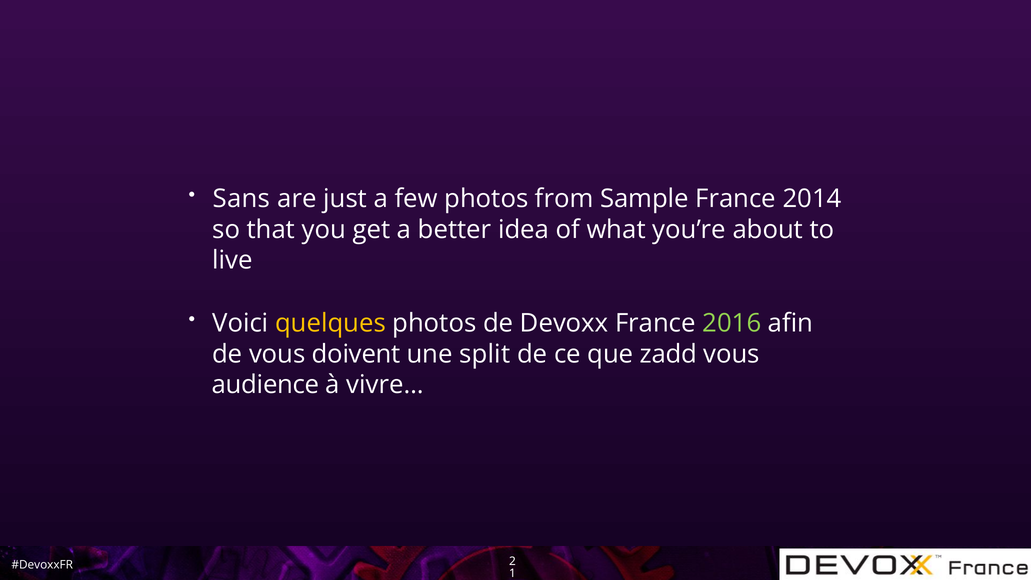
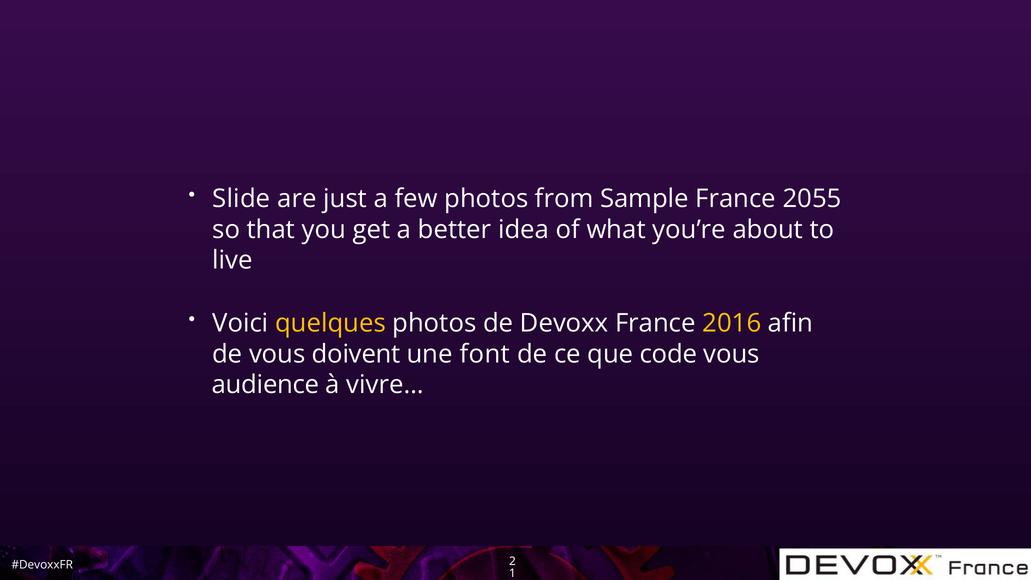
Sans: Sans -> Slide (241, 199)
2014: 2014 -> 2055 (812, 199)
2016 colour: light green -> yellow (732, 323)
split: split -> font (485, 354)
zadd: zadd -> code (668, 354)
